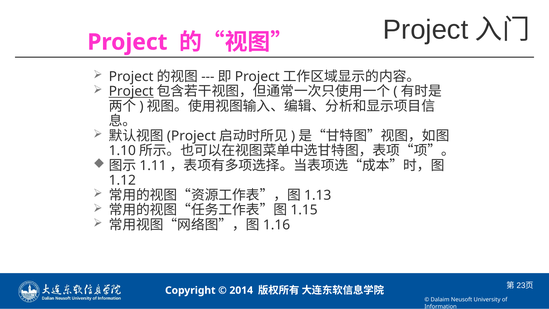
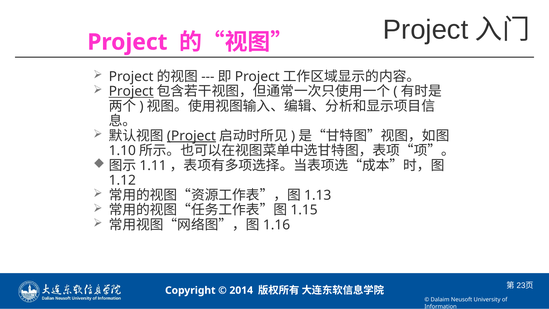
Project underline: none -> present (191, 136)
